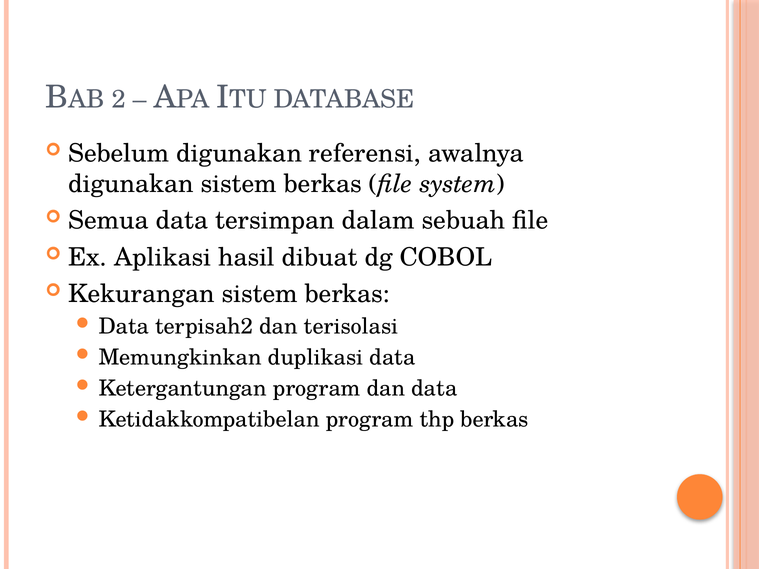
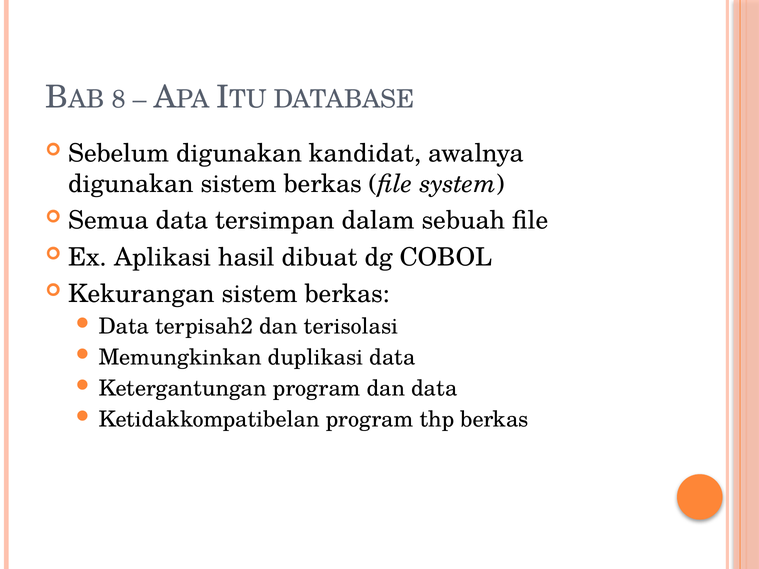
2: 2 -> 8 (119, 99)
referensi: referensi -> kandidat (365, 154)
